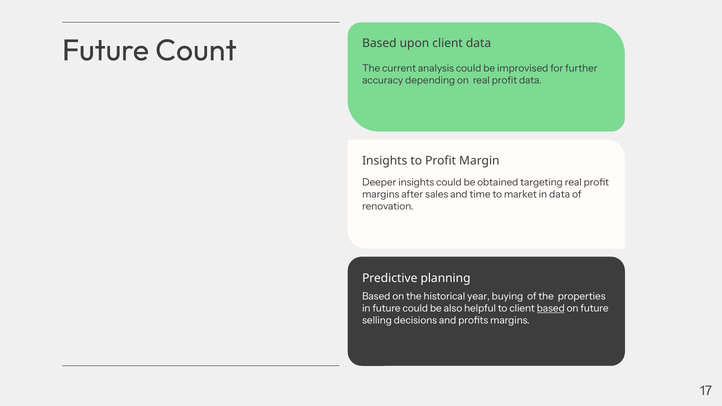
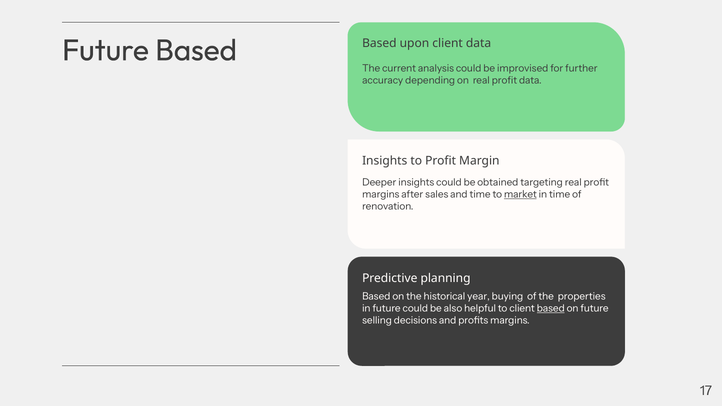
Future Count: Count -> Based (196, 50)
market underline: none -> present (520, 195)
in data: data -> time (560, 195)
